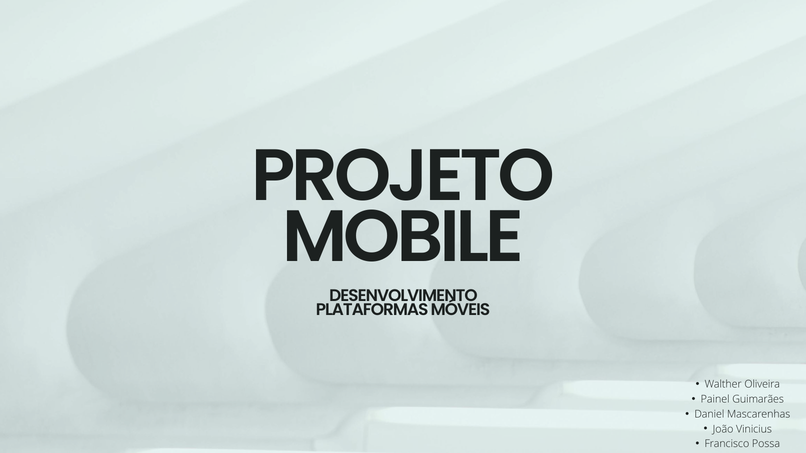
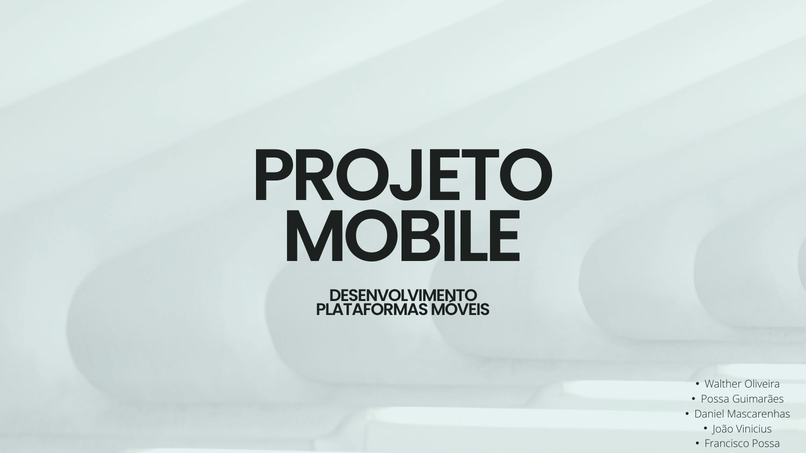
Painel: Painel -> Possa (715, 400)
